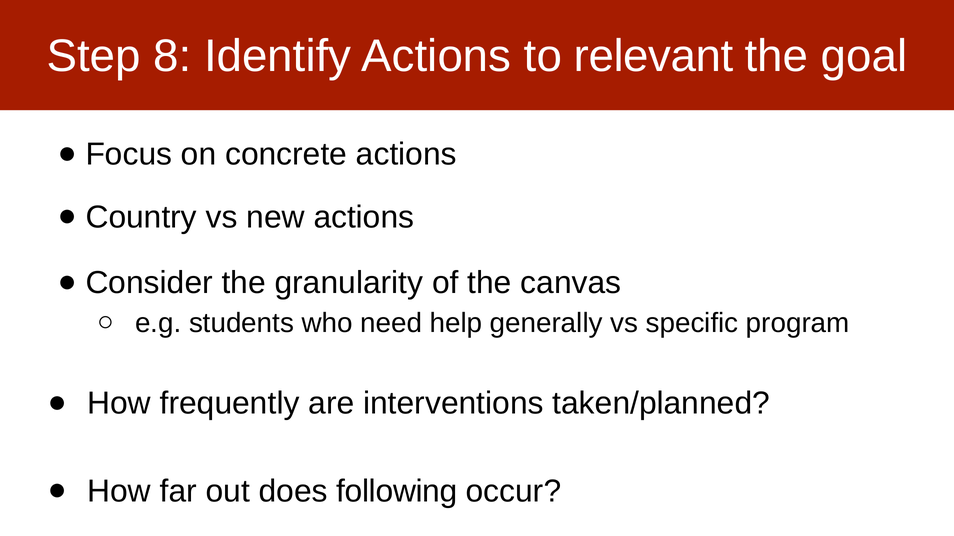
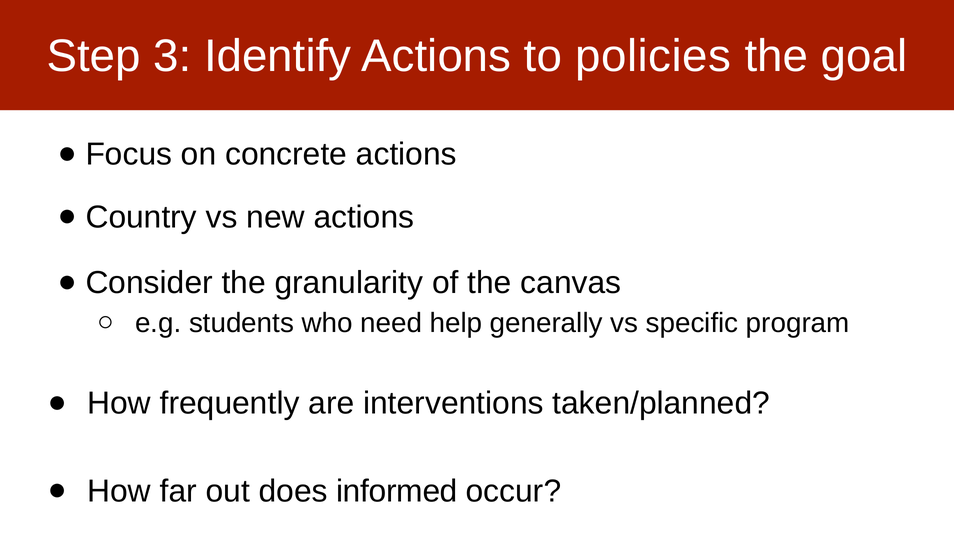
8: 8 -> 3 (172, 56)
relevant: relevant -> policies (653, 56)
following: following -> informed (397, 492)
